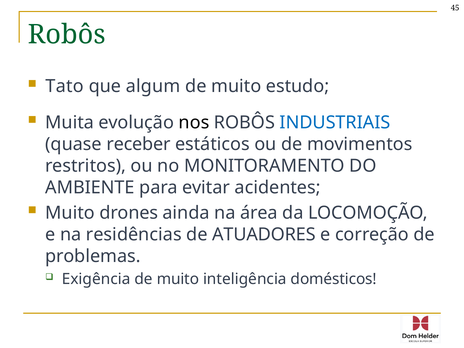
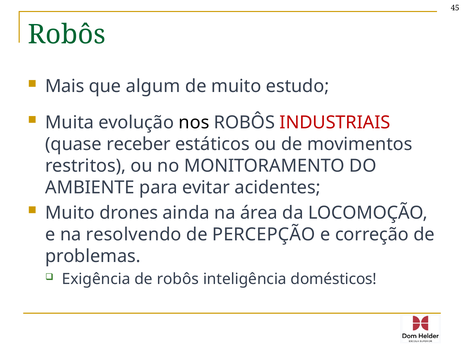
Tato: Tato -> Mais (65, 86)
INDUSTRIAIS colour: blue -> red (335, 122)
residências: residências -> resolvendo (134, 234)
ATUADORES: ATUADORES -> PERCEPÇÃO (264, 234)
Exigência de muito: muito -> robôs (178, 279)
